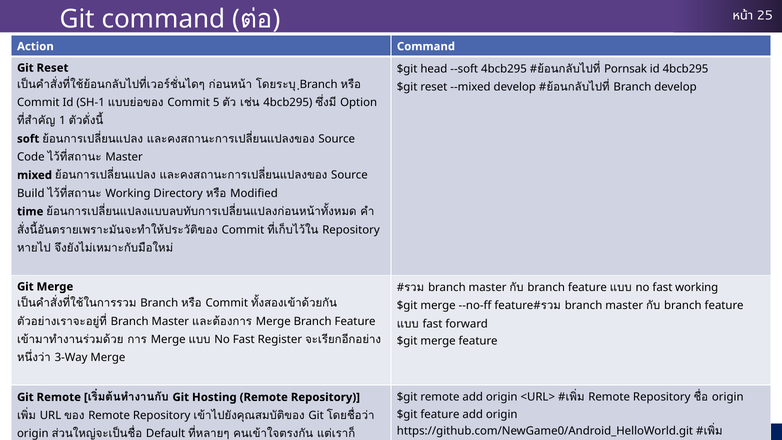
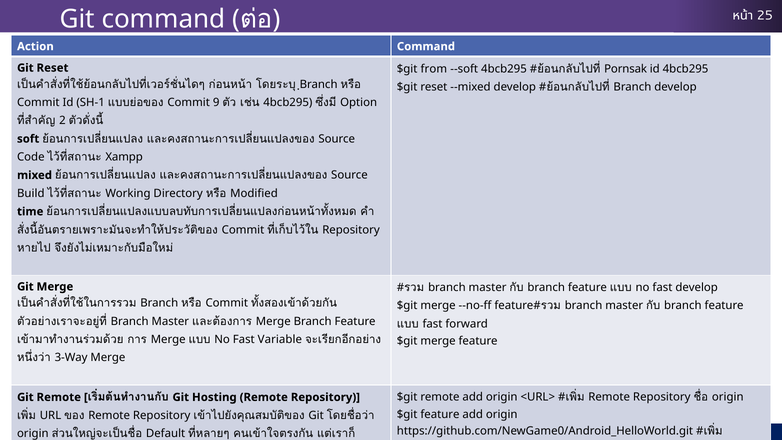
head: head -> from (434, 69)
5: 5 -> 9 (216, 102)
1: 1 -> 2 (62, 121)
Master: Master -> Xampp (124, 157)
fast working: working -> develop (697, 287)
Register: Register -> Variable (280, 339)
